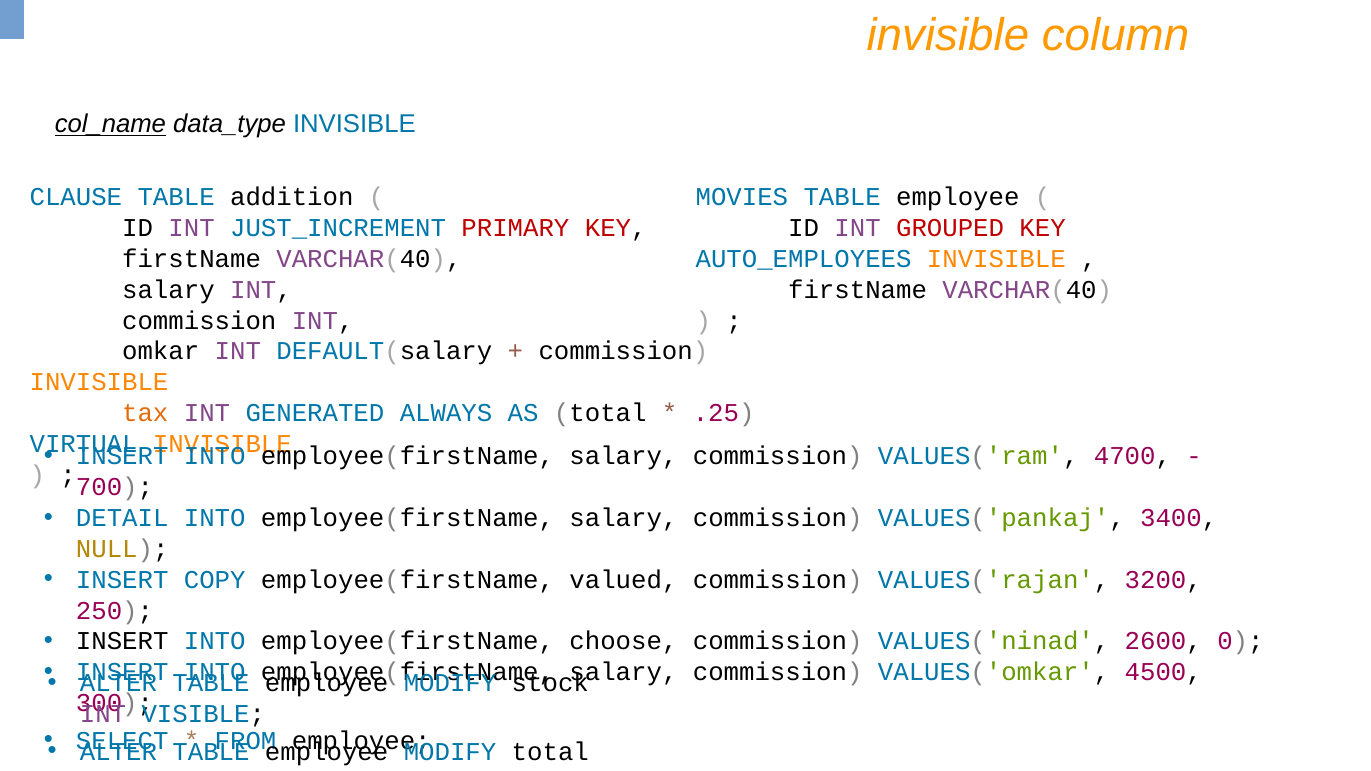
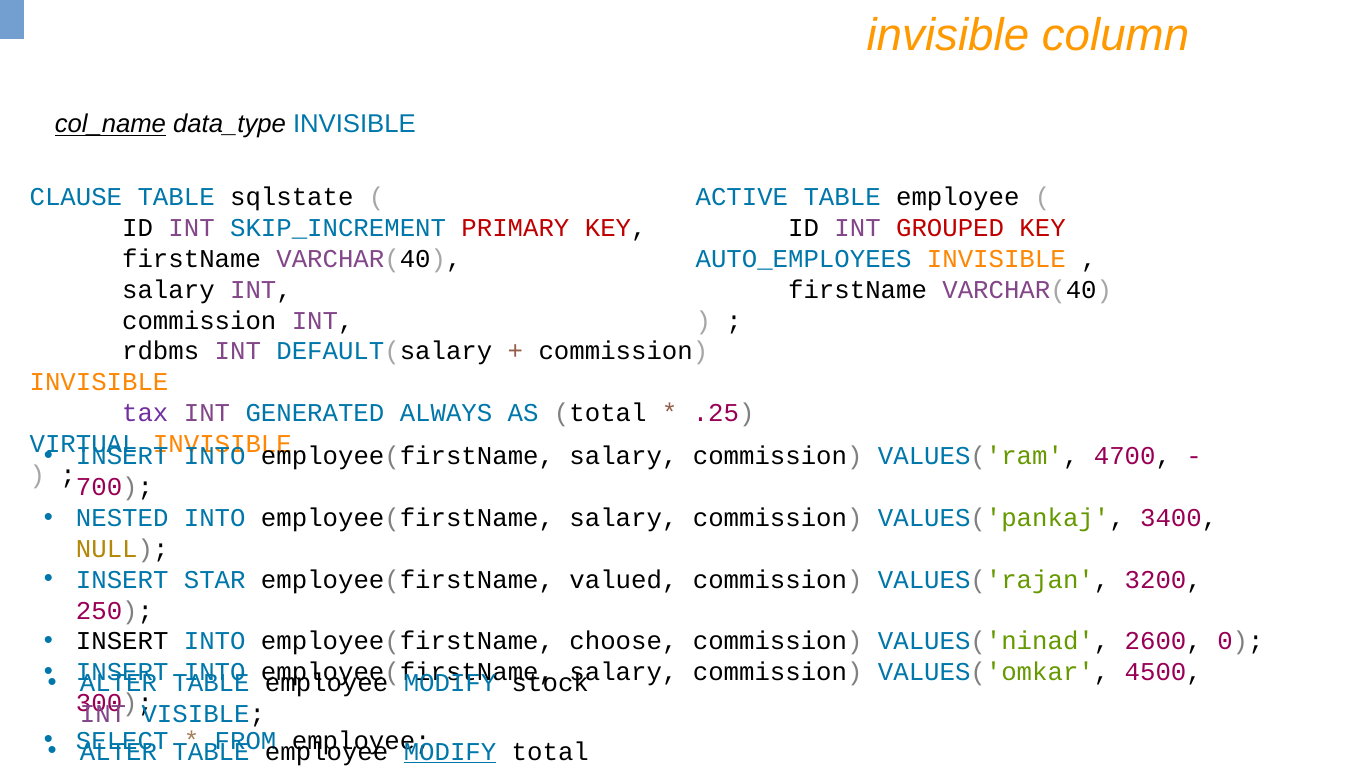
addition: addition -> sqlstate (292, 197)
MOVIES: MOVIES -> ACTIVE (742, 197)
JUST_INCREMENT: JUST_INCREMENT -> SKIP_INCREMENT (338, 228)
omkar: omkar -> rdbms (161, 352)
tax colour: orange -> purple (145, 413)
DETAIL: DETAIL -> NESTED (122, 518)
COPY: COPY -> STAR (215, 580)
MODIFY underline: none -> present (450, 752)
